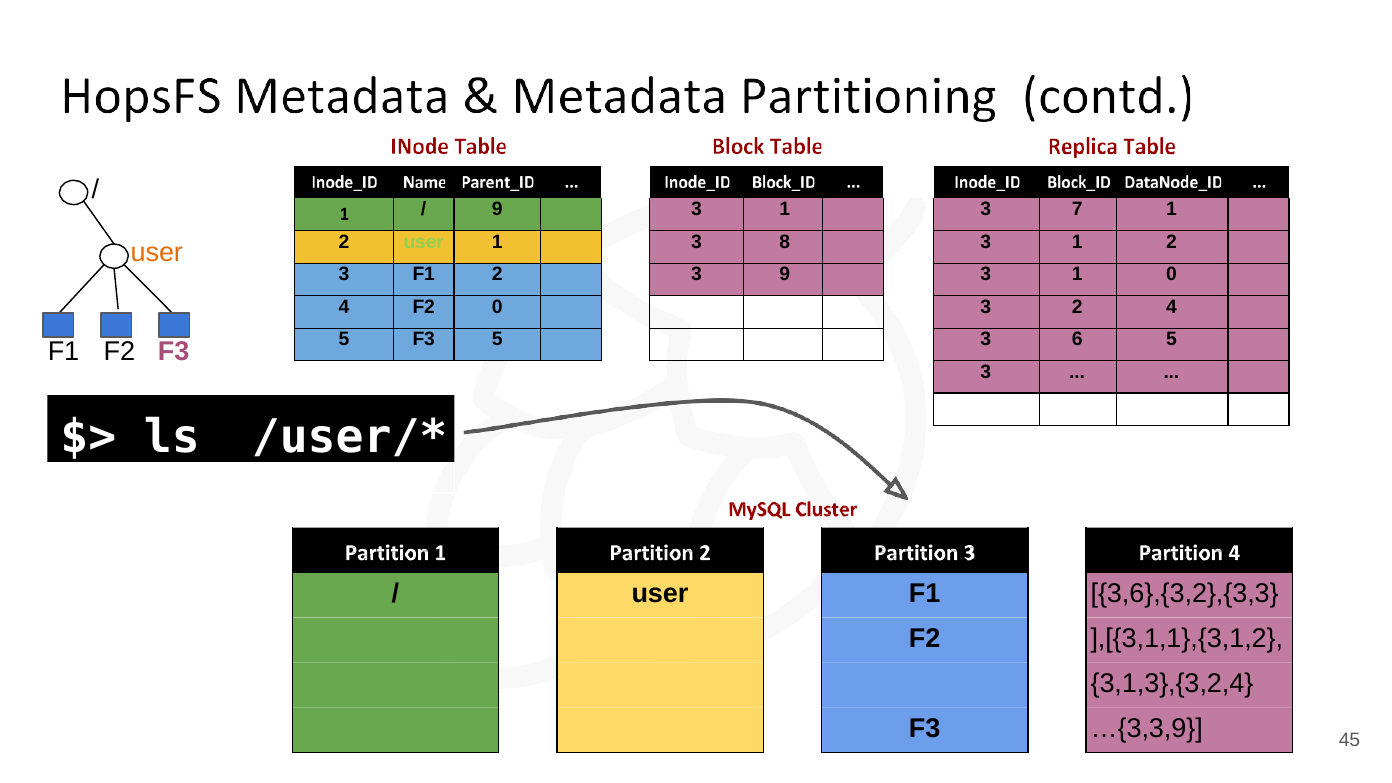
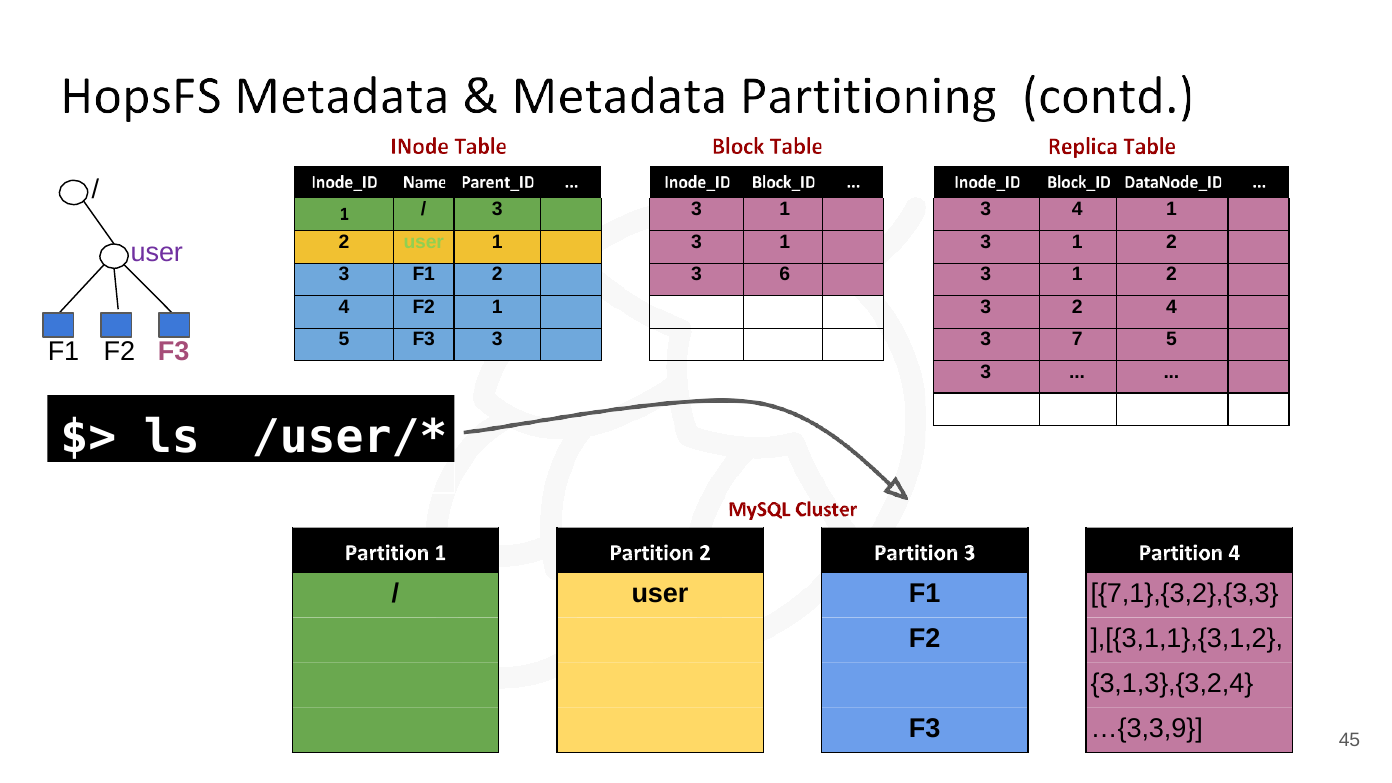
9: 9 -> 3 (497, 209)
3 7: 7 -> 4 (1077, 209)
8: 8 -> 1 (785, 242)
user colour: orange -> purple (157, 252)
3 9: 9 -> 6 (785, 274)
0: 0 -> 2 (1172, 274)
F2 0: 0 -> 1 (497, 307)
F3 5: 5 -> 3 (497, 339)
6: 6 -> 7 (1077, 339)
3,6},{3,2},{3,3: 3,6},{3,2},{3,3 -> 7,1},{3,2},{3,3 (1185, 594)
